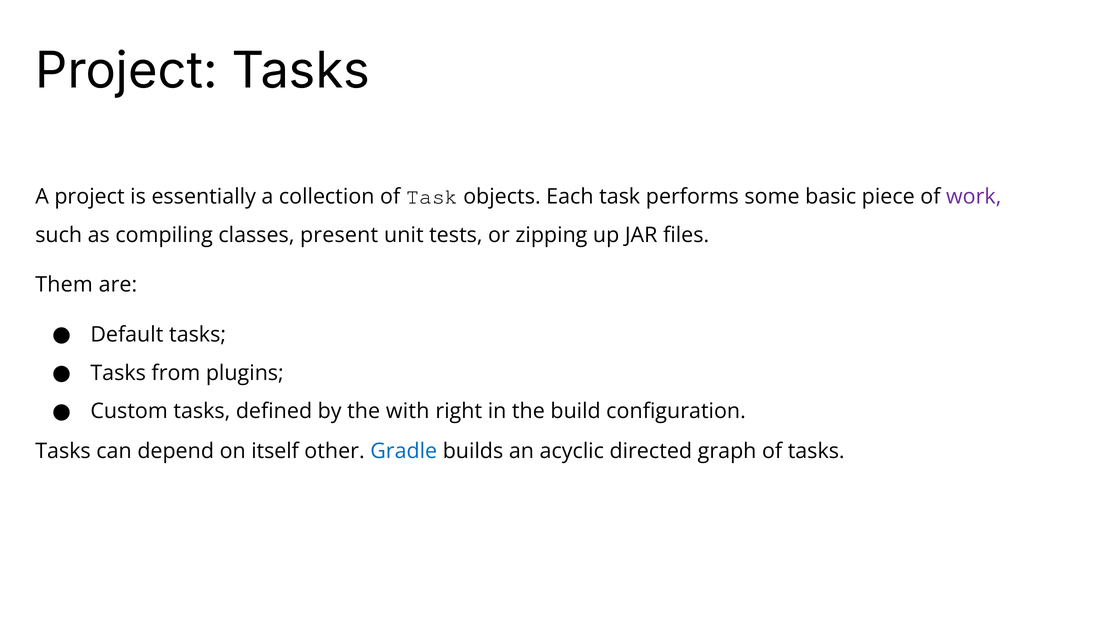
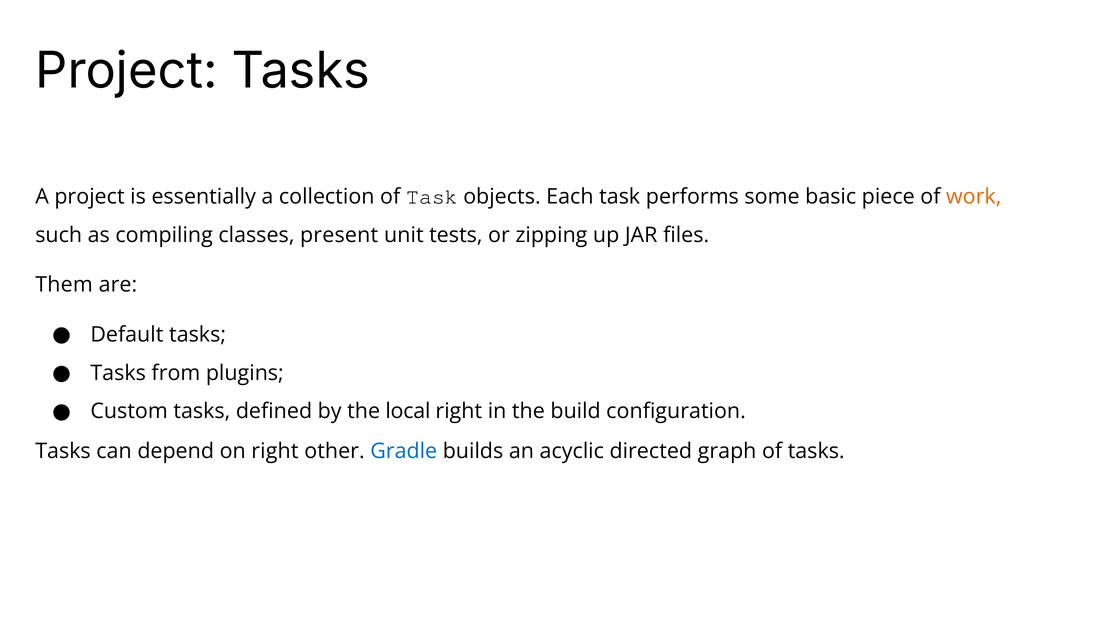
work colour: purple -> orange (974, 197)
with: with -> local (408, 412)
on itself: itself -> right (275, 452)
